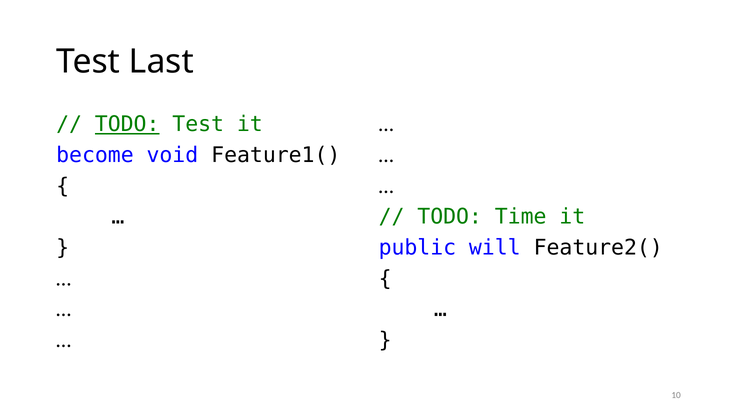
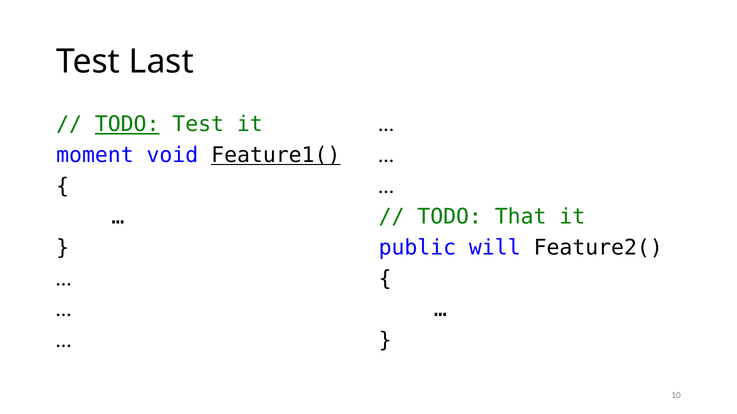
become: become -> moment (95, 155)
Feature1( underline: none -> present (276, 155)
Time: Time -> That (521, 217)
